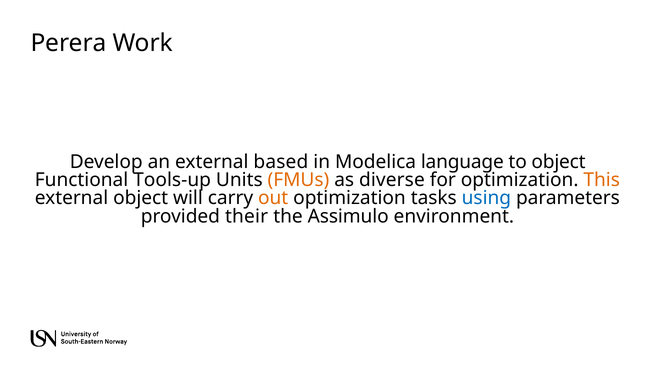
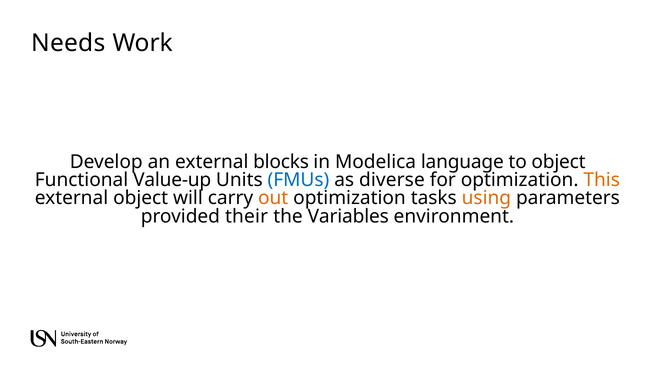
Perera: Perera -> Needs (68, 43)
based: based -> blocks (281, 162)
Tools-up: Tools-up -> Value-up (172, 180)
FMUs colour: orange -> blue (298, 180)
using colour: blue -> orange (486, 198)
Assimulo: Assimulo -> Variables (348, 216)
